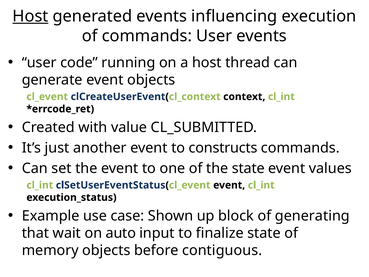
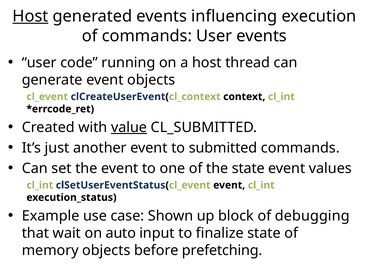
value underline: none -> present (129, 127)
constructs: constructs -> submitted (223, 148)
generating: generating -> debugging (312, 216)
contiguous: contiguous -> prefetching (222, 250)
